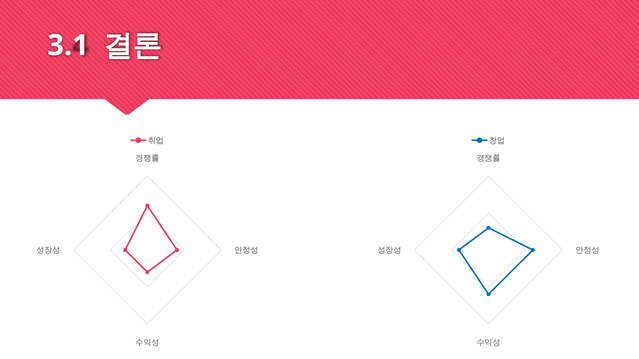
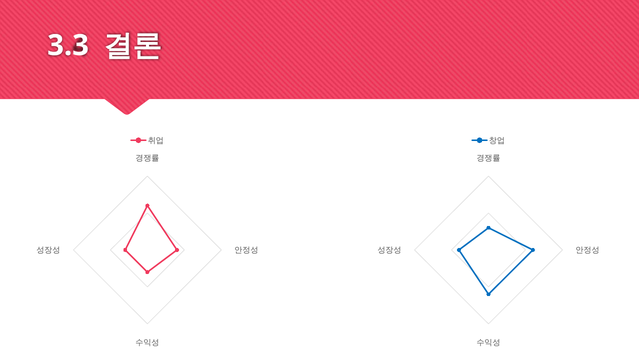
3.1: 3.1 -> 3.3 (68, 45)
